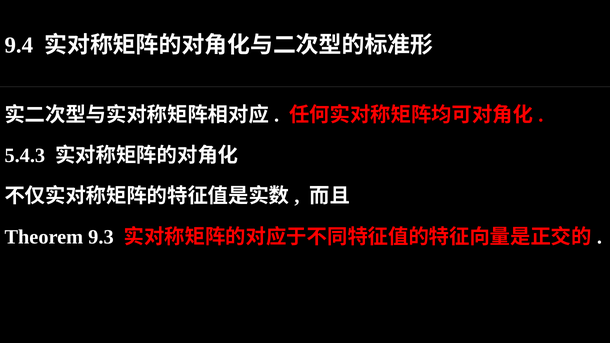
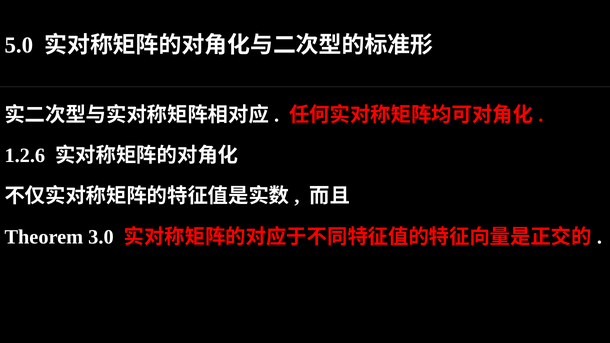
9.4: 9.4 -> 5.0 (19, 45)
5.4.3: 5.4.3 -> 1.2.6 (25, 156)
9.3: 9.3 -> 3.0 (101, 237)
